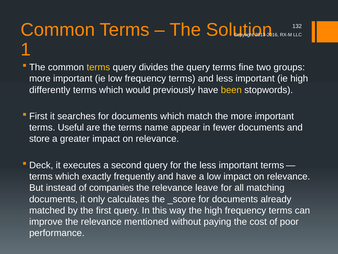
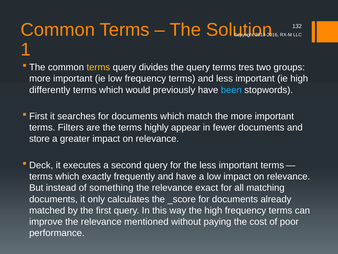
fine: fine -> tres (246, 67)
been colour: yellow -> light blue (231, 90)
Useful: Useful -> Filters (71, 127)
name: name -> highly (156, 127)
companies: companies -> something (111, 187)
leave: leave -> exact (207, 187)
